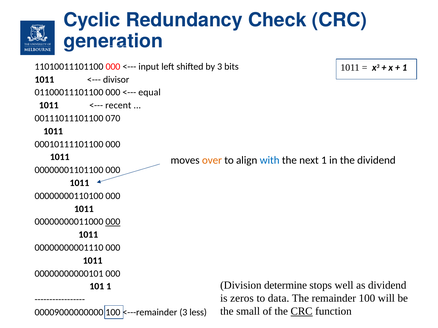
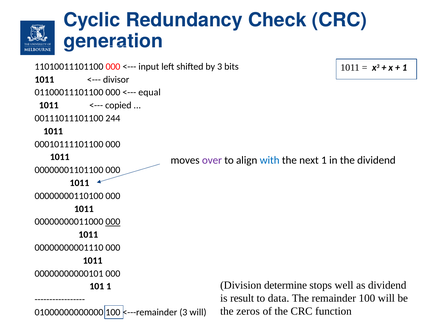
recent: recent -> copied (118, 106)
070: 070 -> 244 (113, 118)
over colour: orange -> purple (212, 161)
zeros: zeros -> result (242, 299)
small: small -> zeros (248, 312)
CRC underline: present -> none (302, 312)
00009000000000: 00009000000000 -> 01000000000000 (69, 313)
3 less: less -> will (198, 313)
